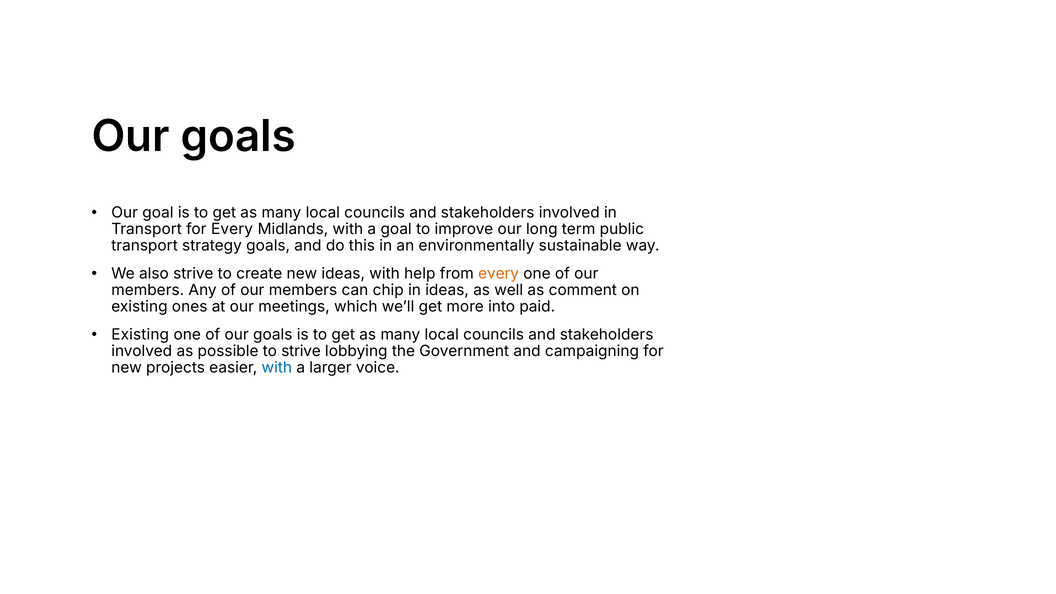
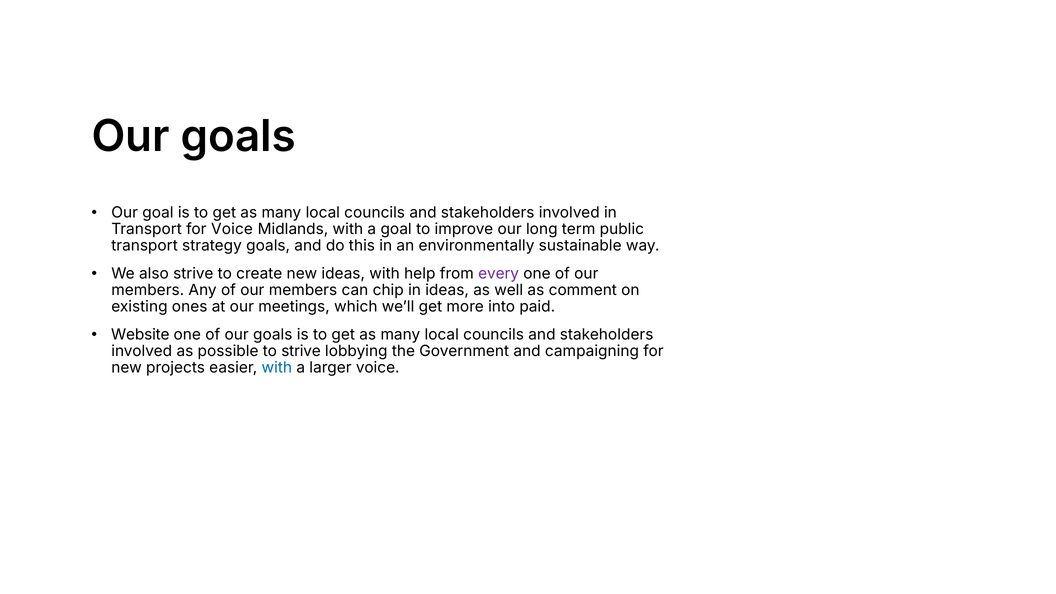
for Every: Every -> Voice (232, 229)
every colour: orange -> purple (499, 274)
Existing: Existing -> Website (140, 334)
